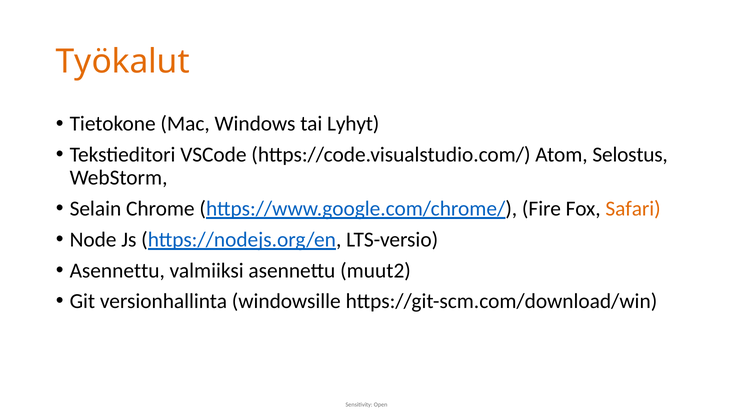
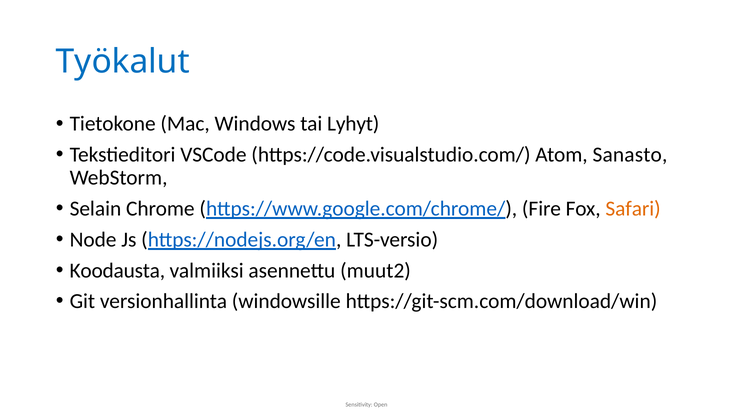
Työkalut colour: orange -> blue (123, 62)
Selostus: Selostus -> Sanasto (630, 155)
Asennettu: Asennettu -> Koodausta (117, 271)
